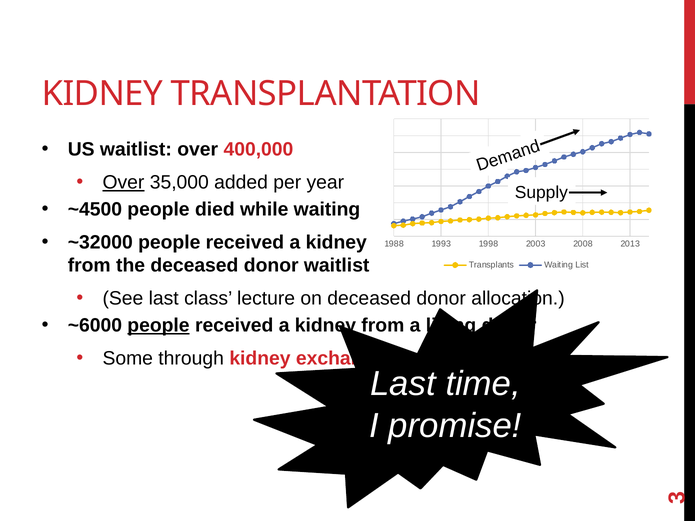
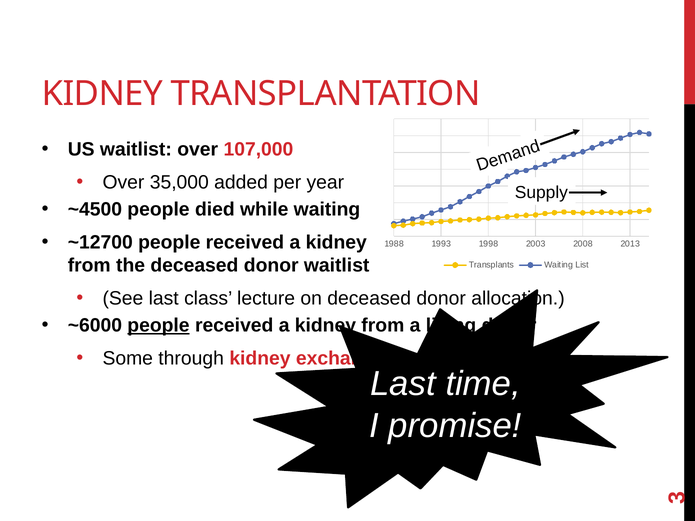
400,000: 400,000 -> 107,000 (258, 150)
Over underline: present -> none (123, 183)
~32000: ~32000 -> ~12700 (100, 242)
